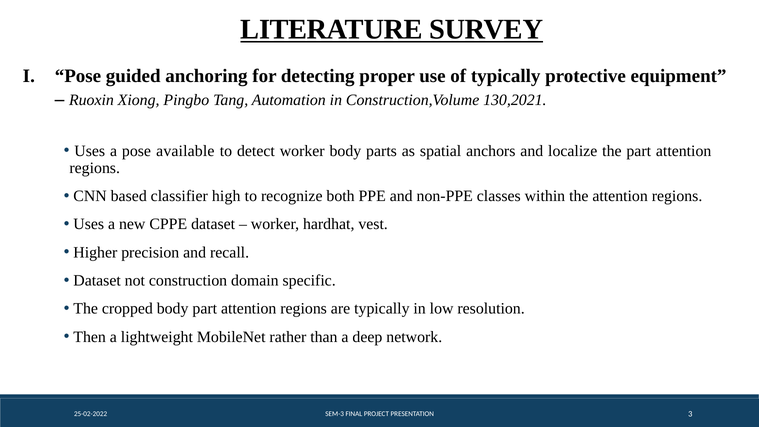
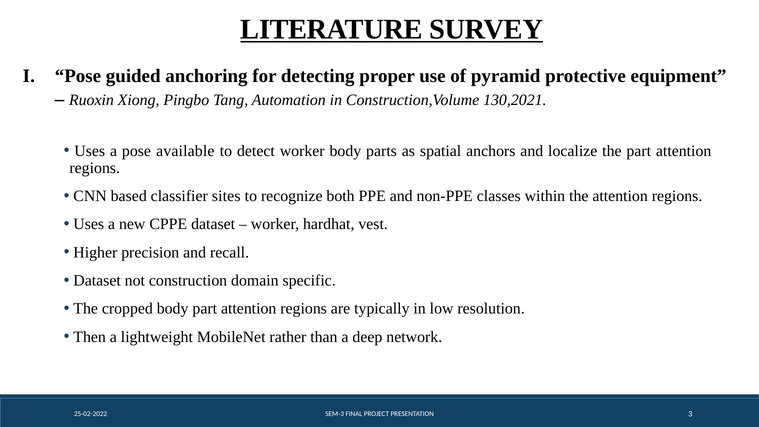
of typically: typically -> pyramid (506, 76)
high: high -> sites (226, 196)
